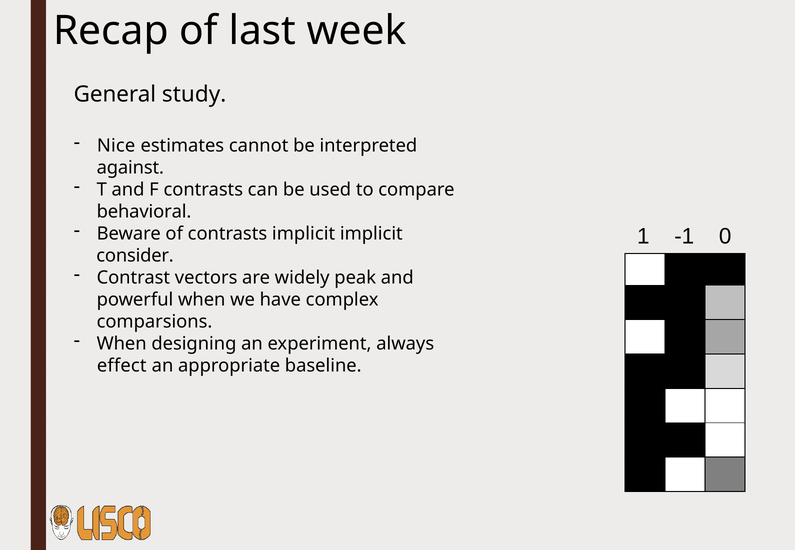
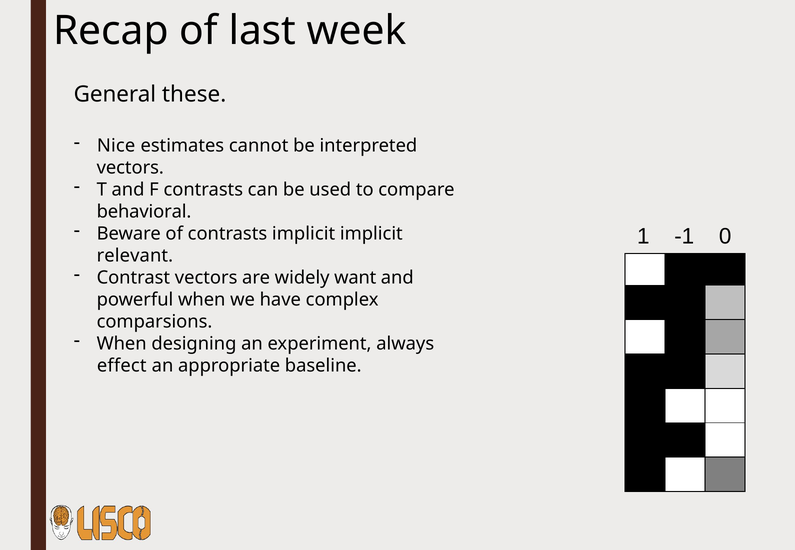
study: study -> these (194, 95)
against: against -> vectors (130, 168)
consider: consider -> relevant (135, 256)
peak: peak -> want (355, 278)
